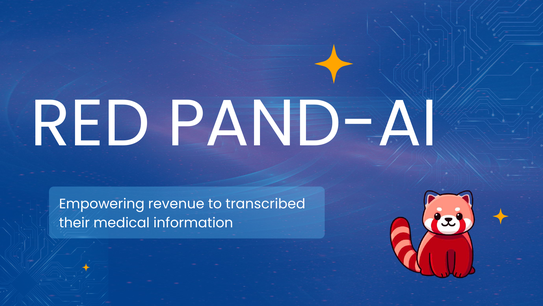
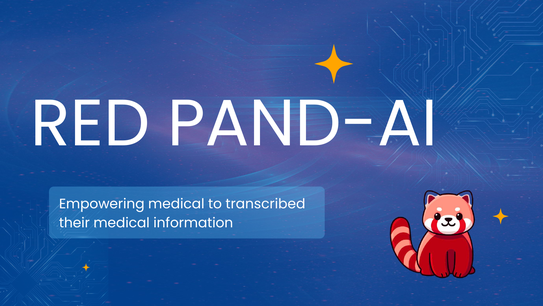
Empowering revenue: revenue -> medical (176, 203)
